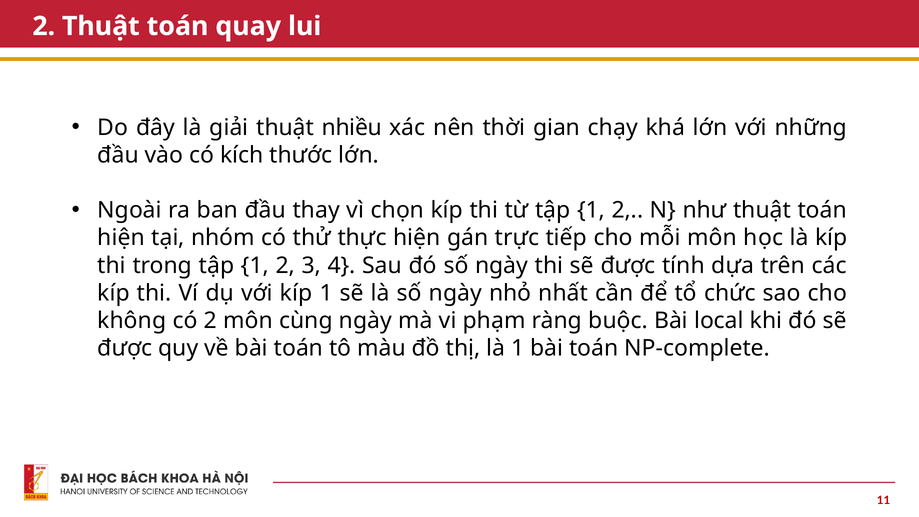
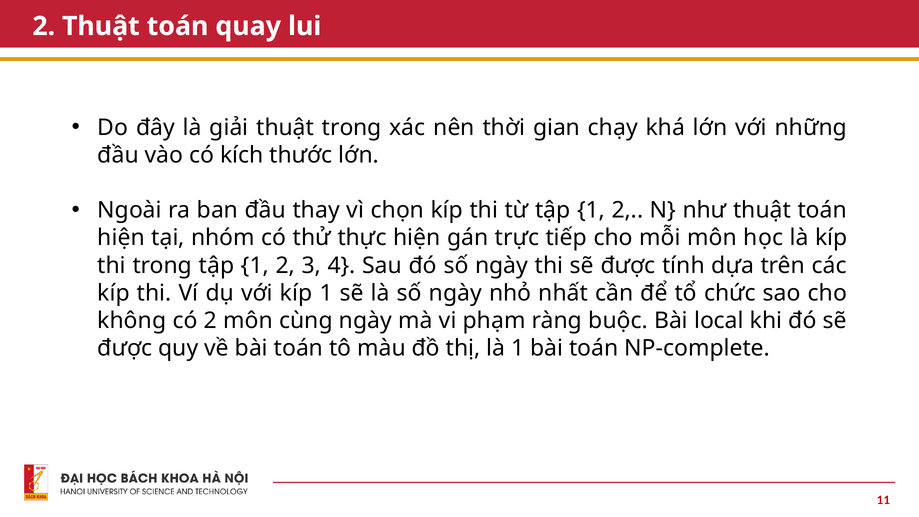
thuật nhiều: nhiều -> trong (352, 128)
